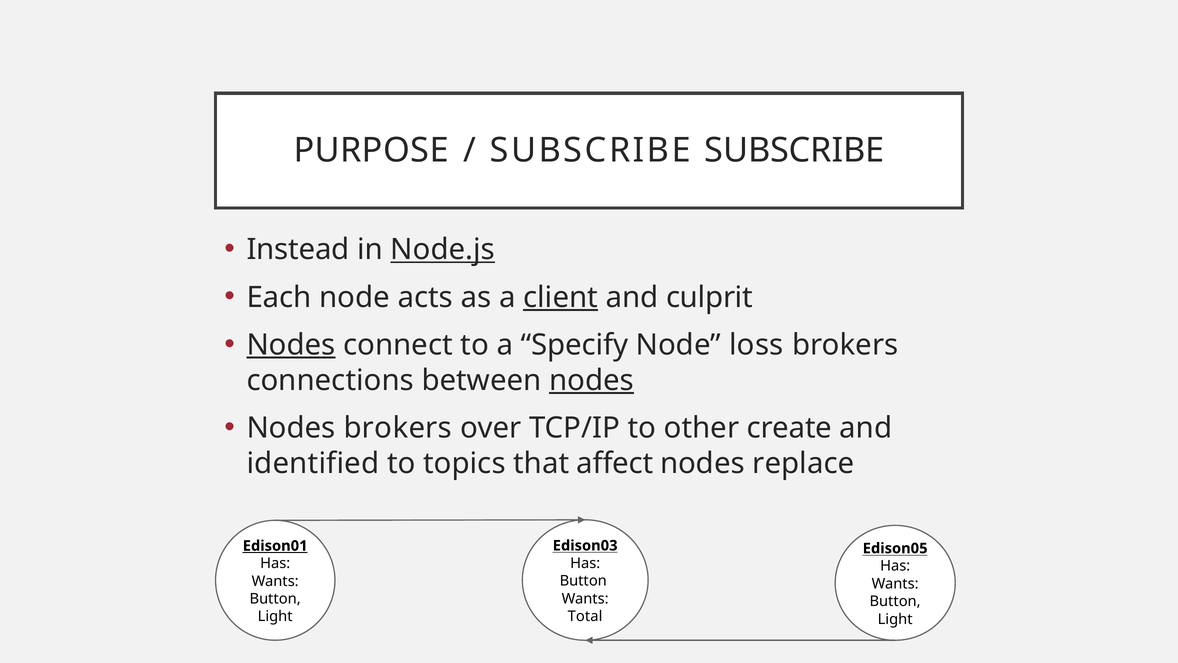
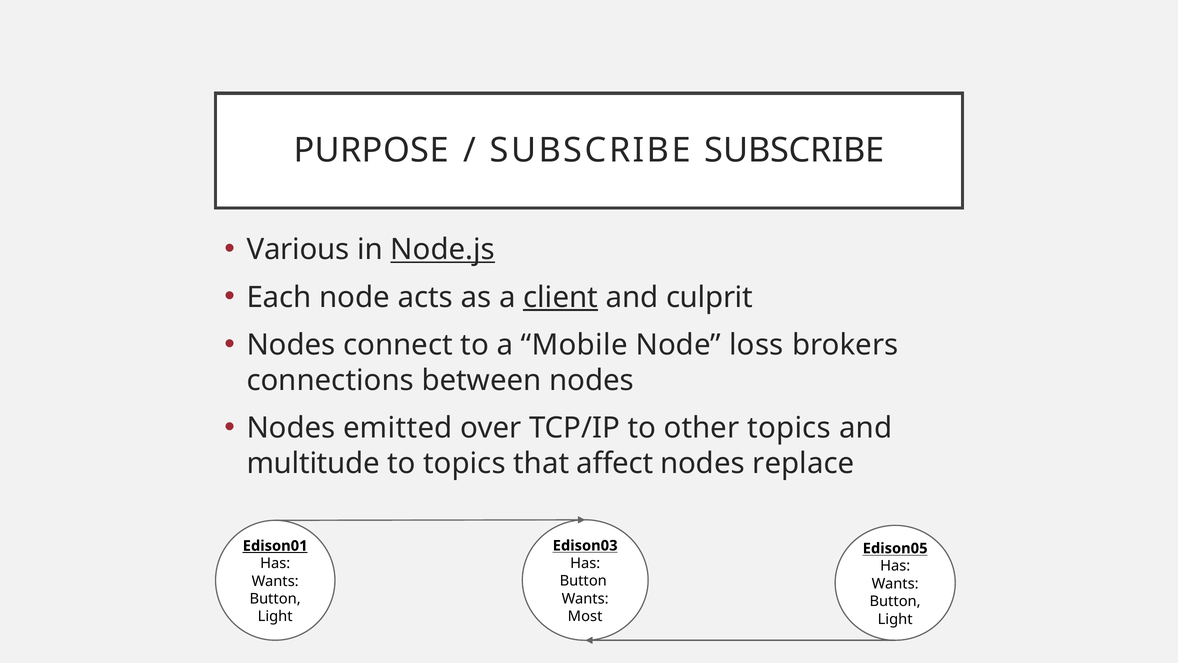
Instead: Instead -> Various (298, 250)
Nodes underline: present -> none (291, 345)
Specify: Specify -> Mobile (574, 345)
nodes underline: present -> none (591, 380)
Nodes brokers: brokers -> emitted (398, 428)
other create: create -> topics (789, 428)
identified: identified -> multitude (313, 463)
Total: Total -> Most (585, 616)
